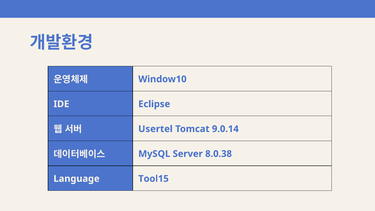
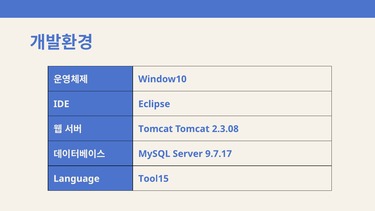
Usertel: Usertel -> Tomcat (156, 129)
9.0.14: 9.0.14 -> 2.3.08 (225, 129)
8.0.38: 8.0.38 -> 9.7.17 (219, 154)
